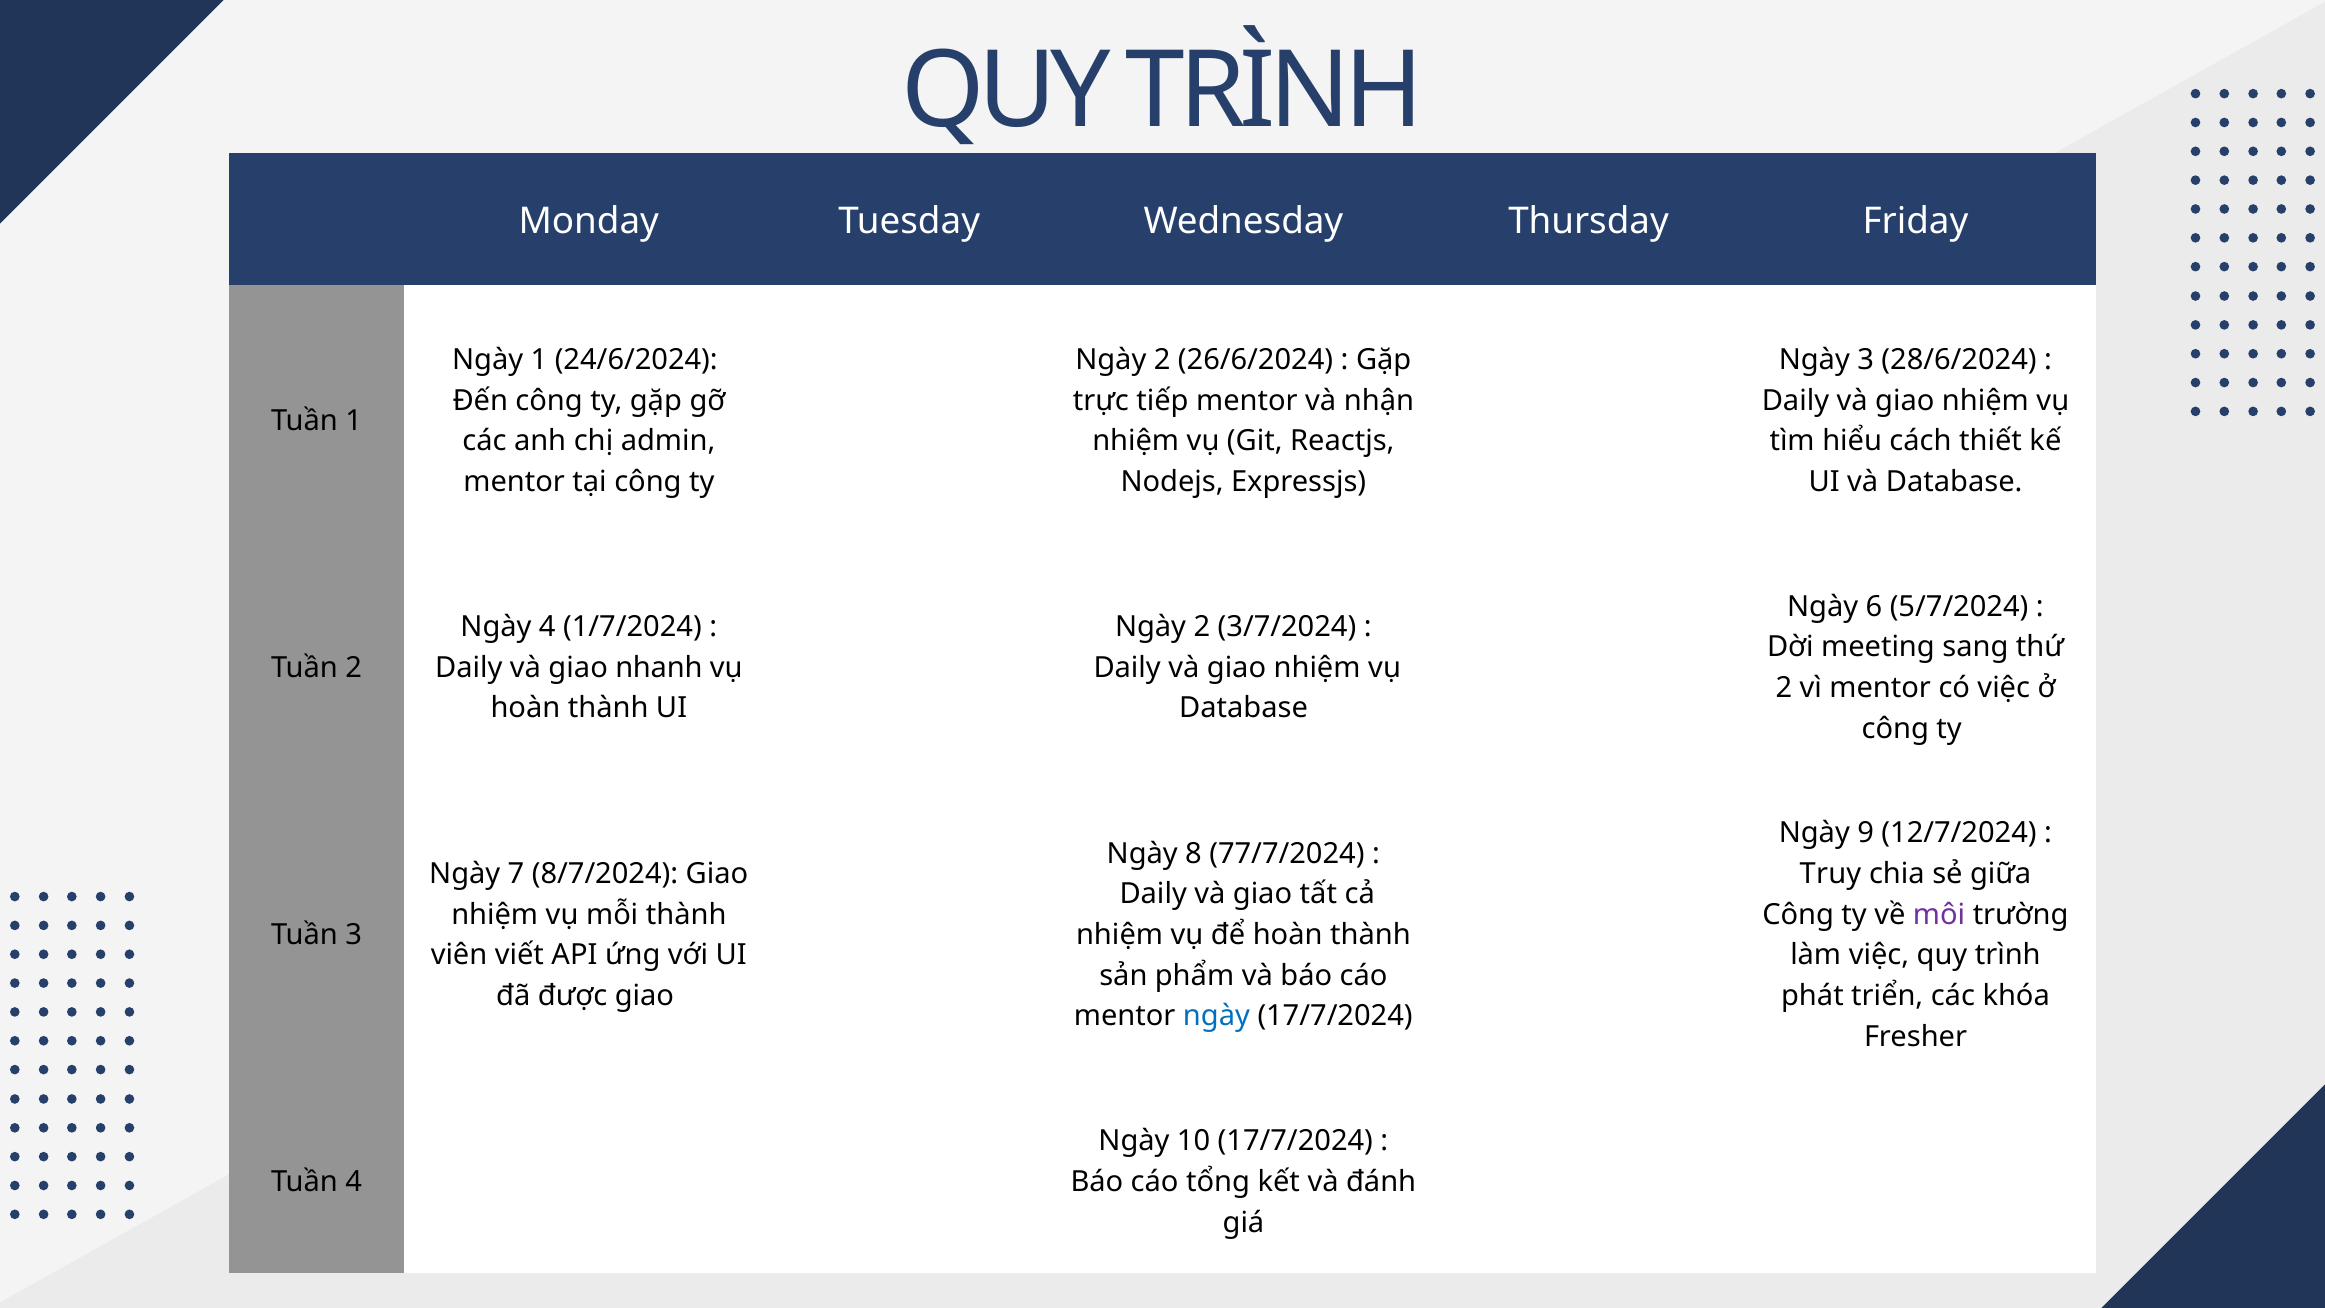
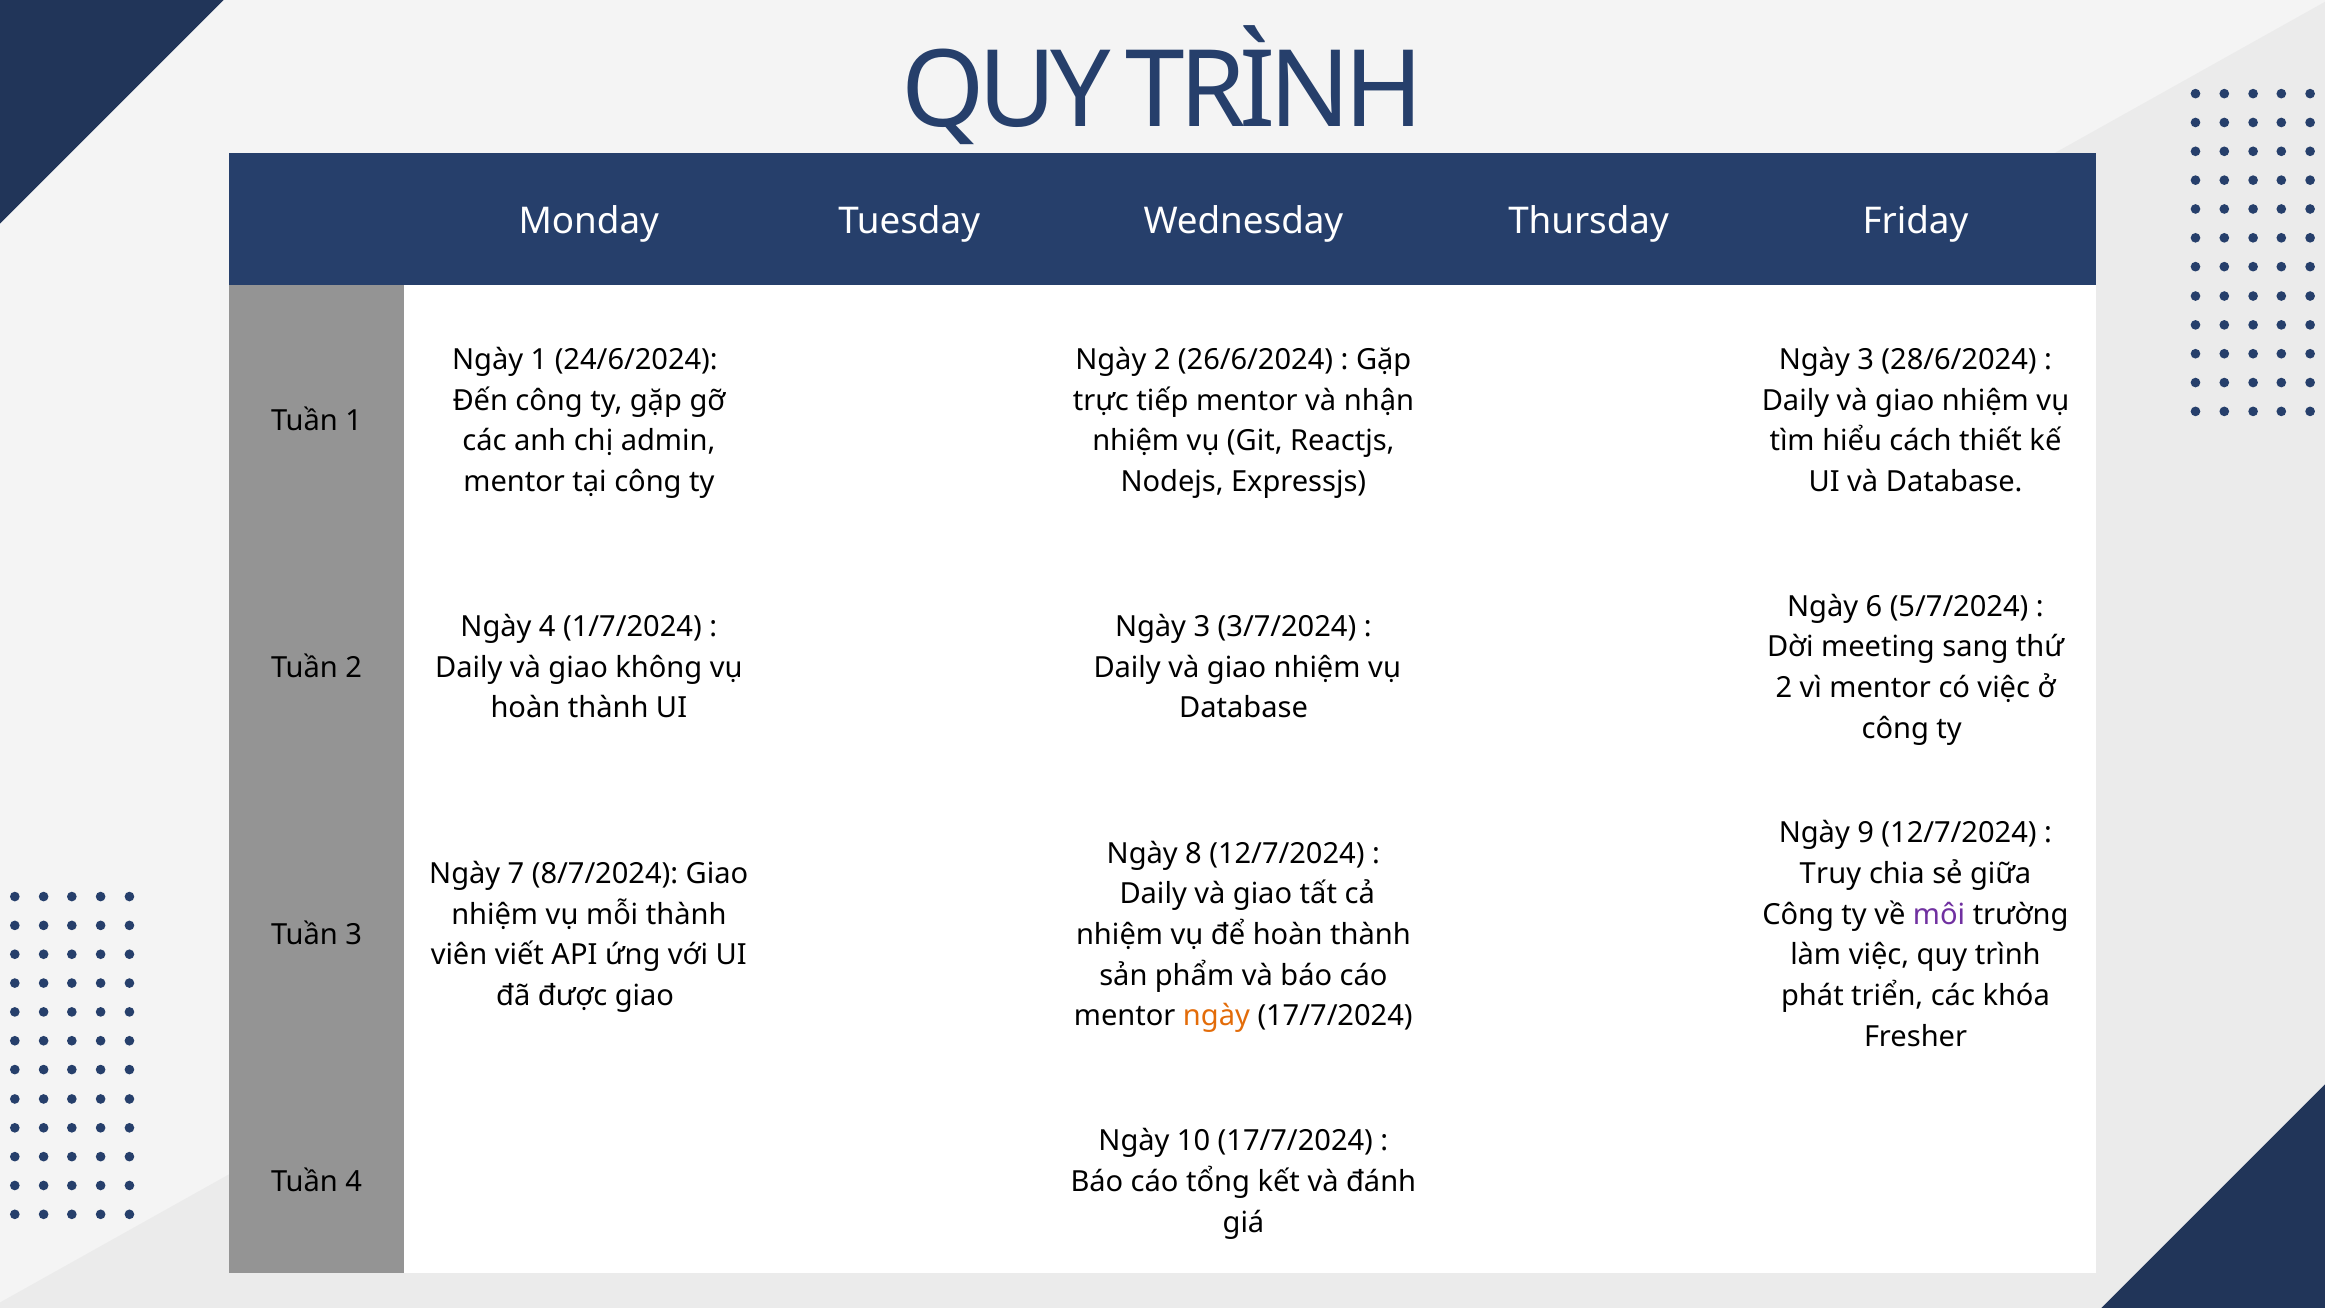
2: 2 -> 3 (1202, 627)
nhanh: nhanh -> không (659, 667)
8 77/7/2024: 77/7/2024 -> 12/7/2024 (1287, 853)
ngày colour: blue -> orange (1216, 1016)
